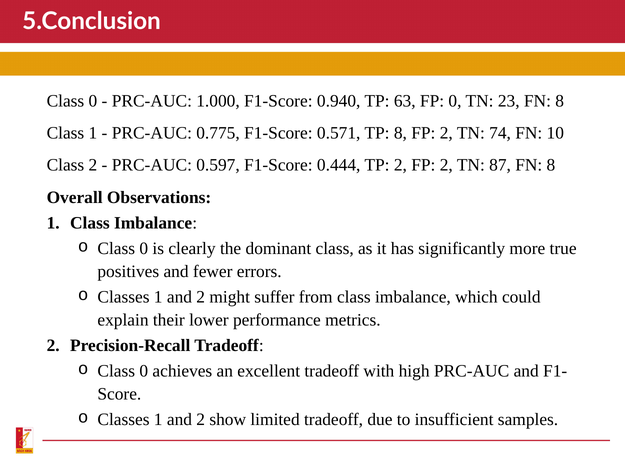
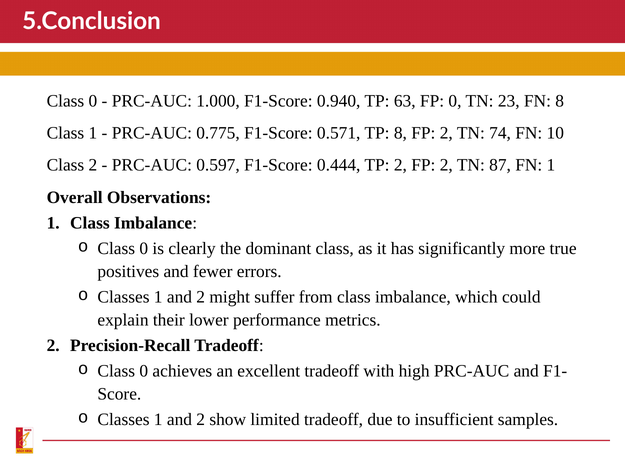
87 FN 8: 8 -> 1 (551, 165)
